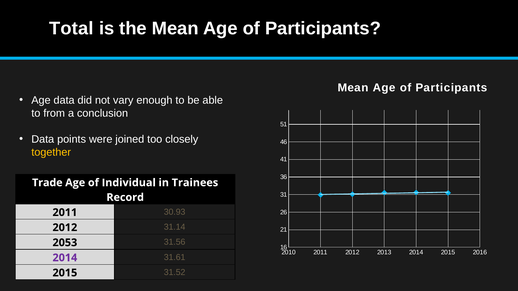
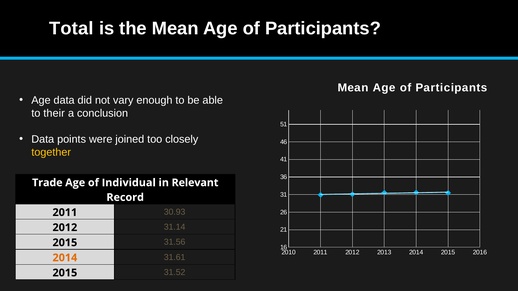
from: from -> their (54, 113)
Trainees: Trainees -> Relevant (195, 183)
2053: 2053 -> 2015 (65, 243)
2014 colour: purple -> orange (65, 258)
